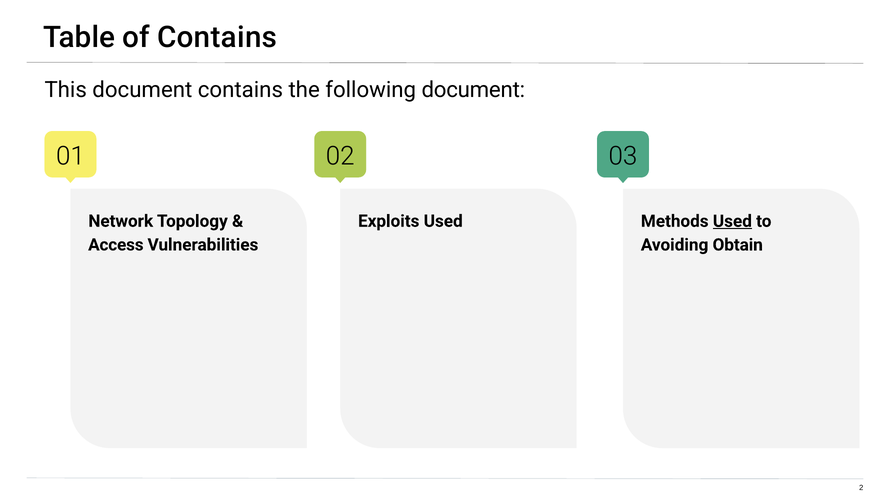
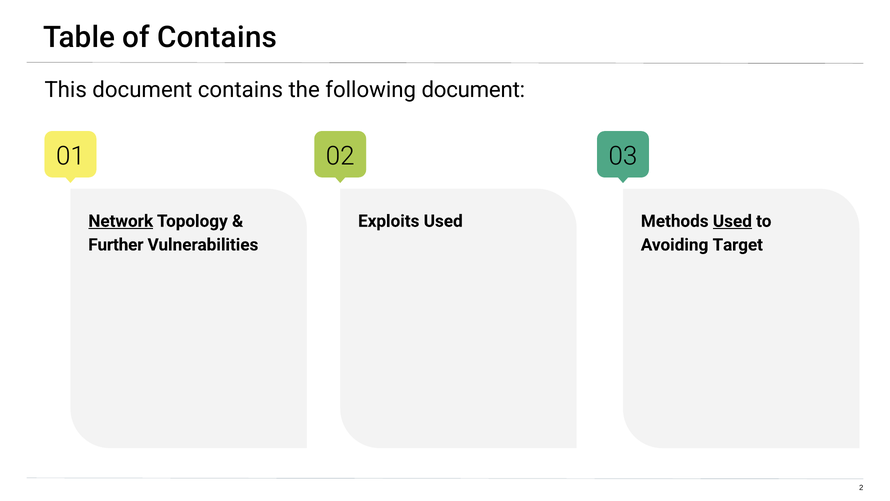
Network underline: none -> present (121, 221)
Access: Access -> Further (116, 245)
Obtain: Obtain -> Target (738, 245)
